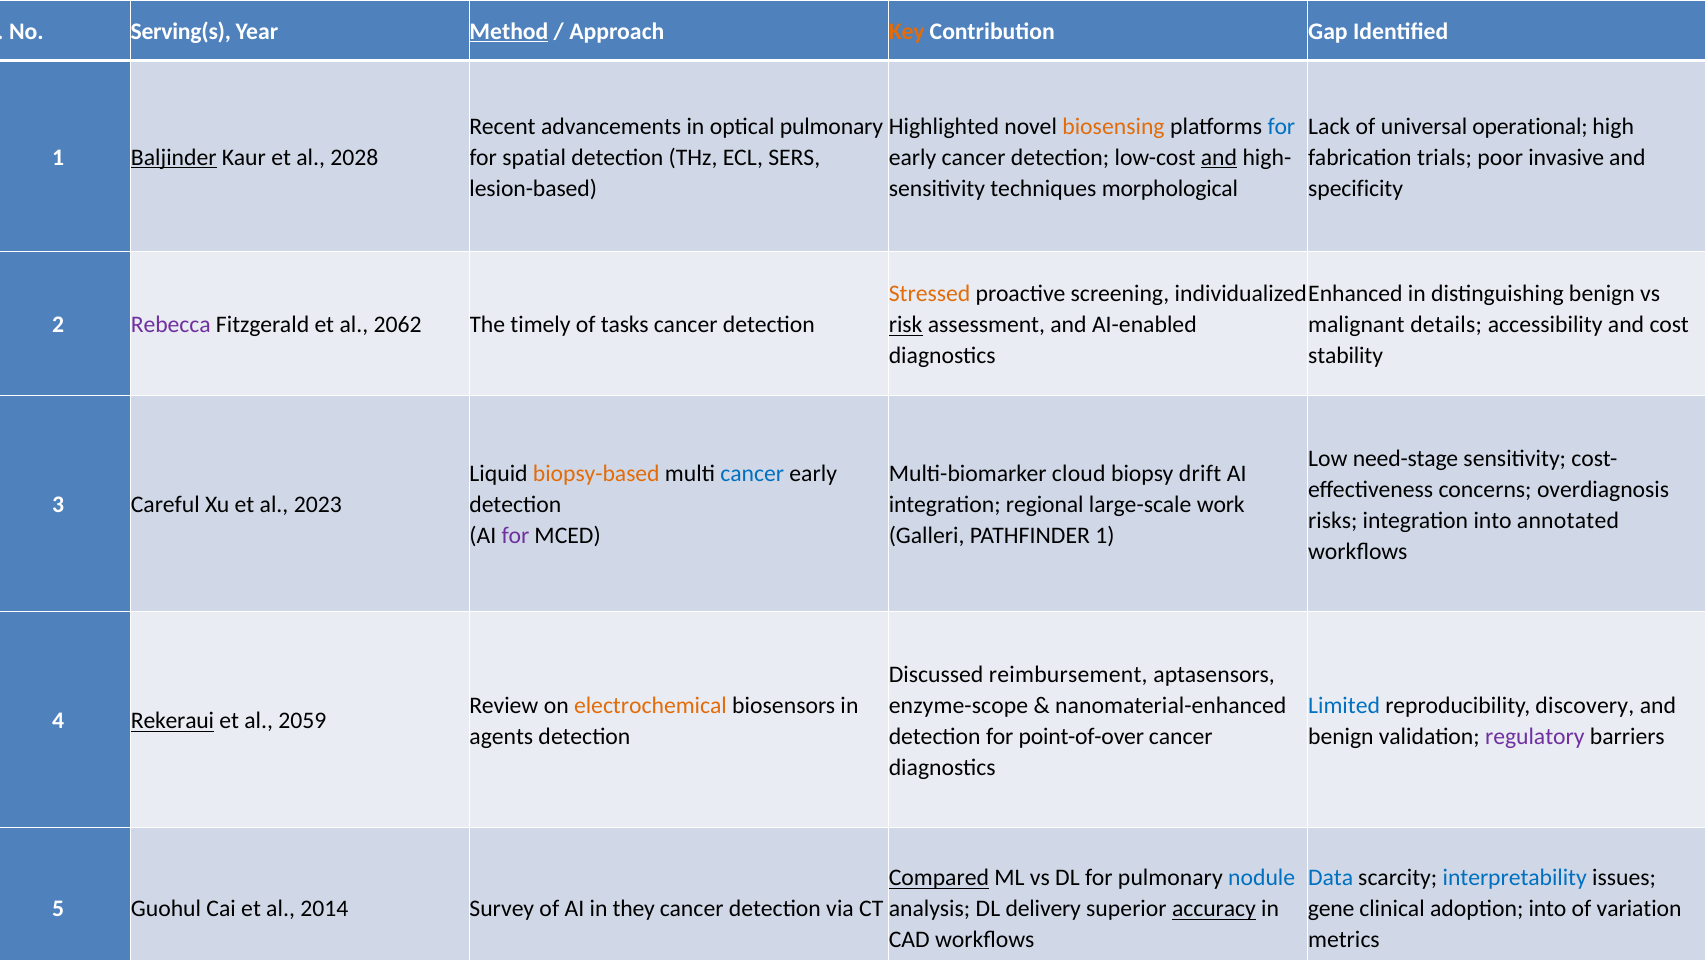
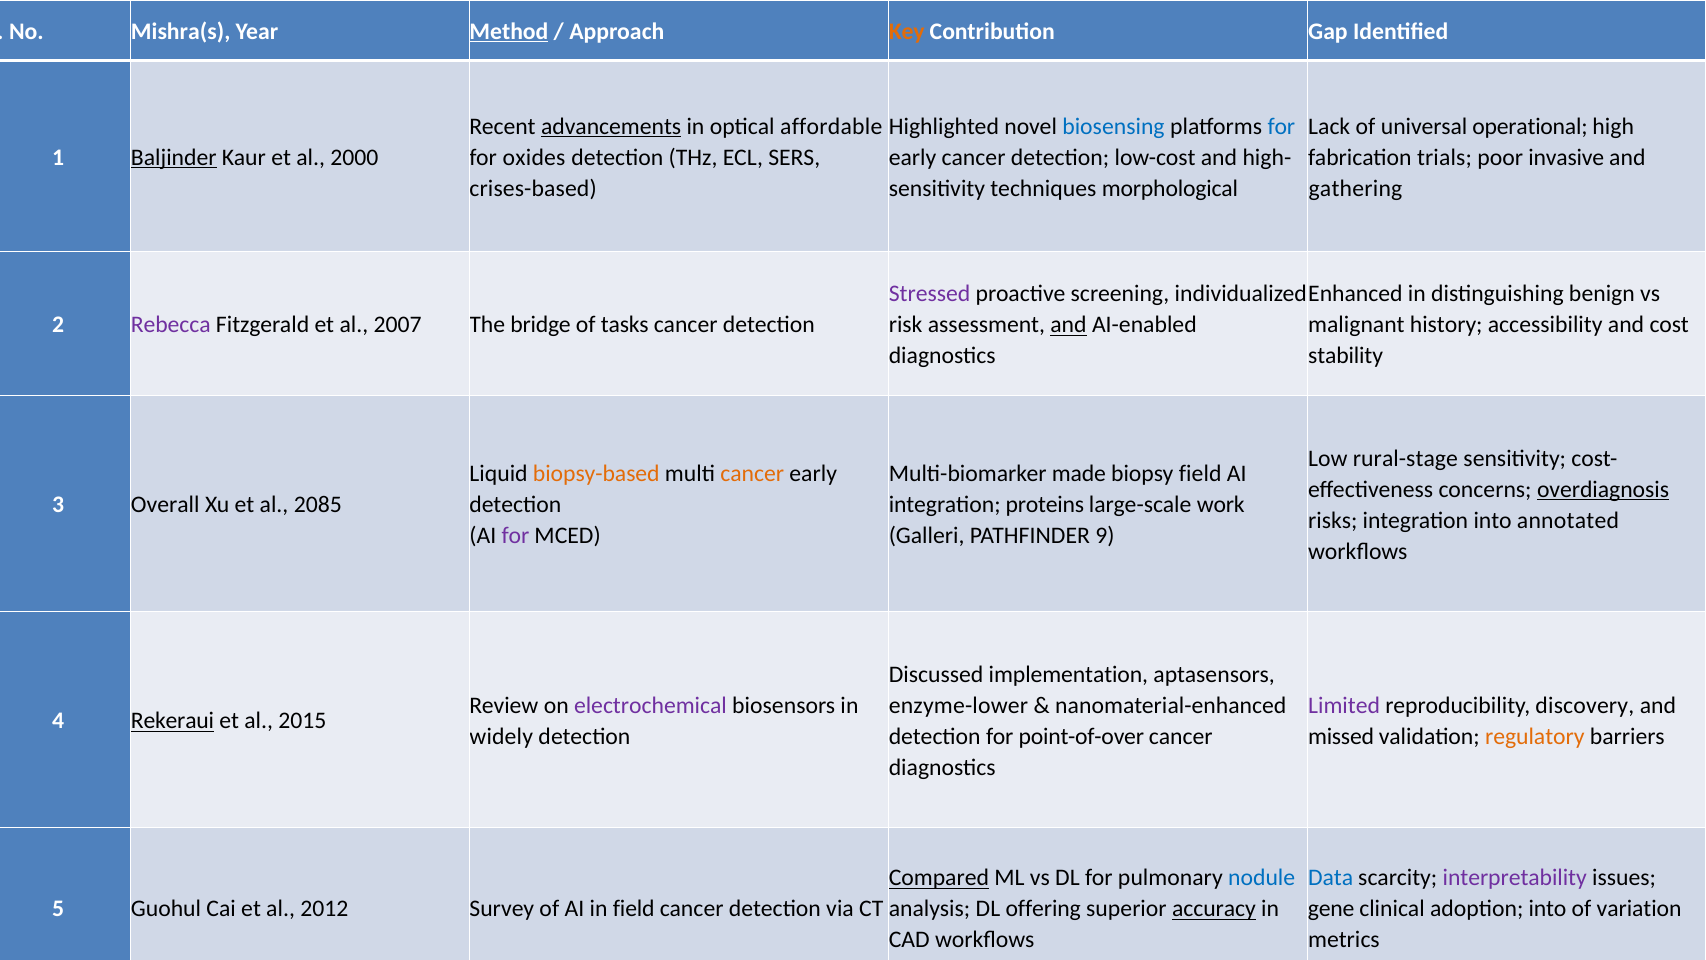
Serving(s: Serving(s -> Mishra(s (181, 31)
advancements underline: none -> present (611, 126)
optical pulmonary: pulmonary -> affordable (831, 126)
biosensing colour: orange -> blue (1113, 126)
2028: 2028 -> 2000 (354, 157)
spatial: spatial -> oxides (534, 157)
and underline: present -> none (1219, 157)
lesion-based: lesion-based -> crises-based (533, 188)
specificity: specificity -> gathering (1355, 188)
Stressed colour: orange -> purple (930, 294)
2062: 2062 -> 2007 (398, 325)
timely: timely -> bridge (541, 325)
risk underline: present -> none (906, 325)
and underline: none -> present (1068, 325)
details: details -> history (1446, 325)
need-stage: need-stage -> rural-stage (1405, 458)
cancer colour: blue -> orange (752, 474)
cloud: cloud -> made (1079, 474)
biopsy drift: drift -> field (1200, 474)
overdiagnosis underline: none -> present (1603, 489)
Careful: Careful -> Overall (165, 505)
2023: 2023 -> 2085 (318, 505)
regional: regional -> proteins (1045, 505)
PATHFINDER 1: 1 -> 9 (1105, 536)
reimbursement: reimbursement -> implementation (1068, 674)
electrochemical colour: orange -> purple (650, 705)
enzyme-scope: enzyme-scope -> enzyme-lower (958, 705)
Limited colour: blue -> purple (1344, 705)
2059: 2059 -> 2015 (302, 721)
agents: agents -> widely (501, 736)
benign: benign -> missed (1341, 736)
regulatory colour: purple -> orange (1535, 736)
interpretability colour: blue -> purple (1515, 878)
2014: 2014 -> 2012 (324, 909)
in they: they -> field (634, 909)
delivery: delivery -> offering (1043, 909)
